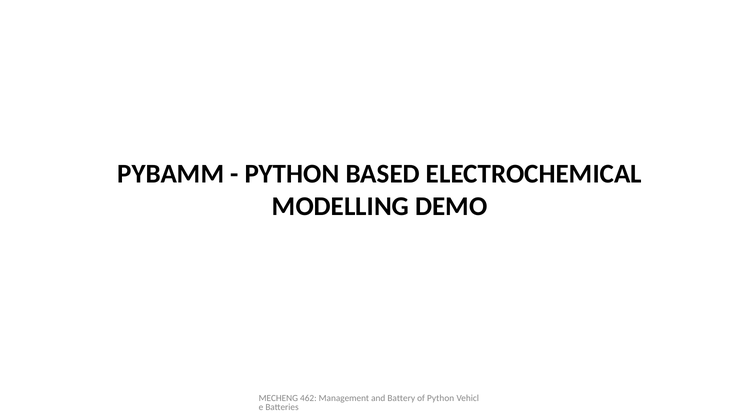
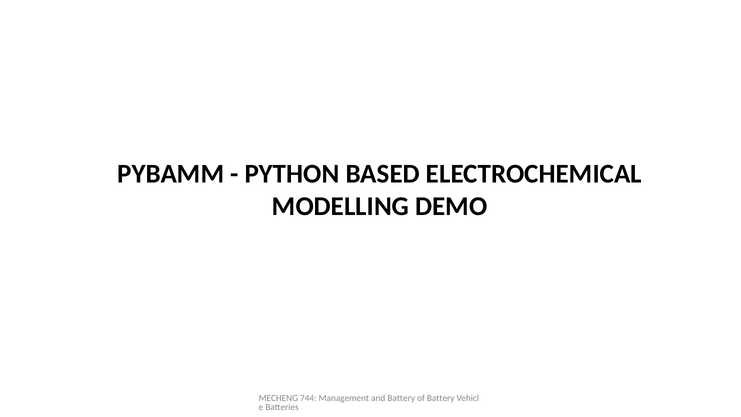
462: 462 -> 744 (308, 398)
of Python: Python -> Battery (441, 398)
